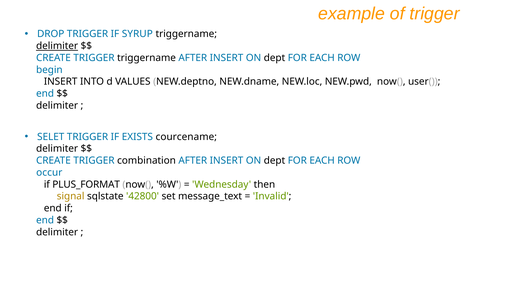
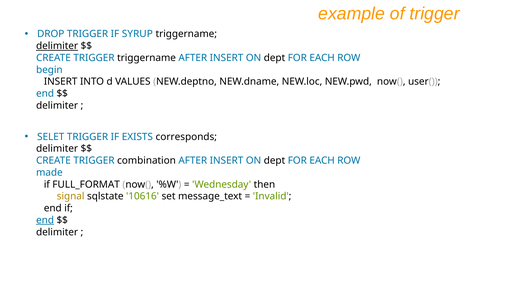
courcename: courcename -> corresponds (186, 137)
occur: occur -> made (49, 173)
PLUS_FORMAT: PLUS_FORMAT -> FULL_FORMAT (86, 184)
42800: 42800 -> 10616 (143, 196)
end underline: none -> present (45, 220)
